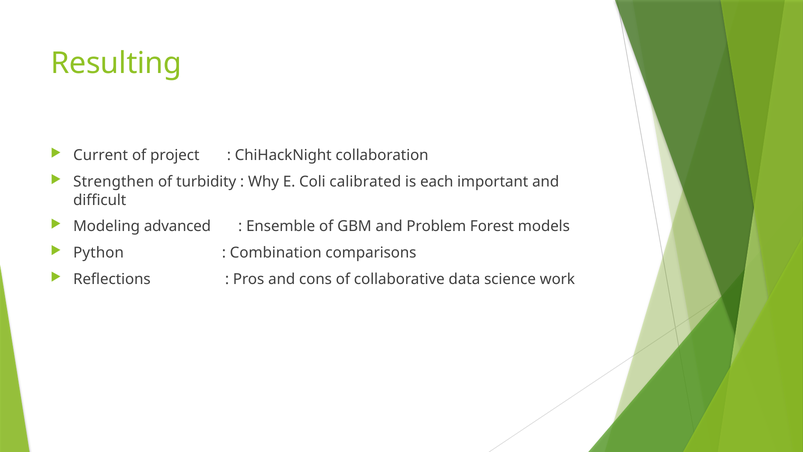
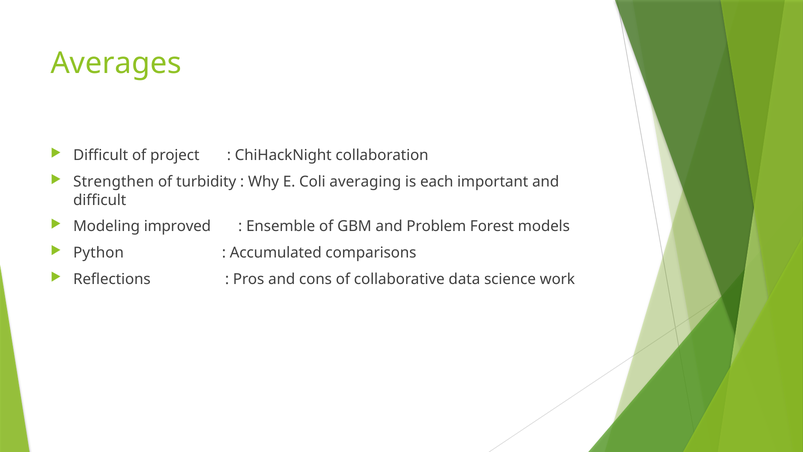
Resulting: Resulting -> Averages (116, 63)
Current: Current -> Difficult (101, 155)
calibrated: calibrated -> averaging (365, 182)
advanced: advanced -> improved (177, 226)
Combination: Combination -> Accumulated (276, 253)
